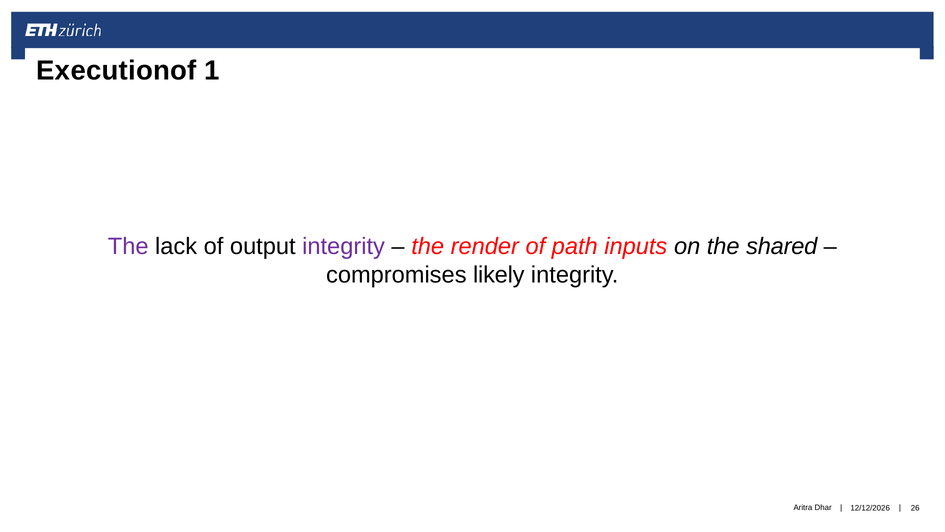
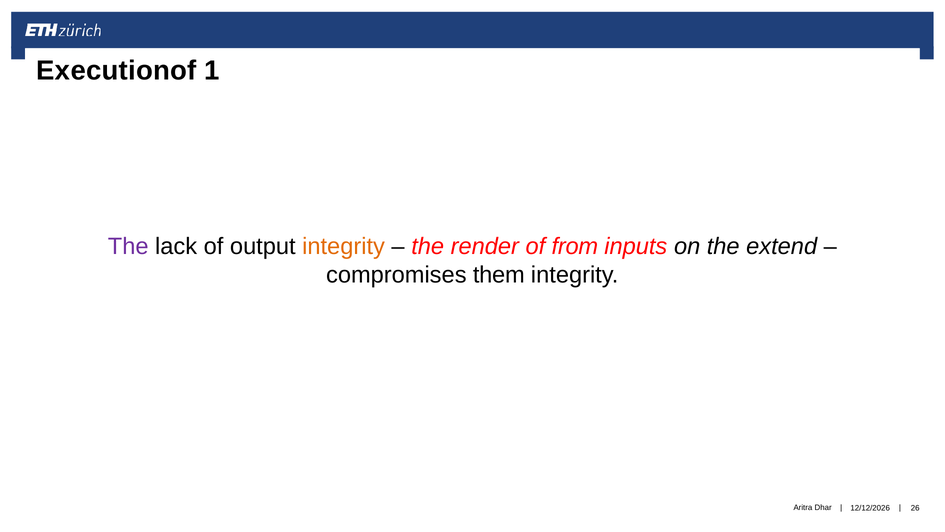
integrity colour: purple -> orange (344, 246)
path: path -> from (575, 246)
shared: shared -> extend (782, 246)
likely: likely -> them (499, 275)
